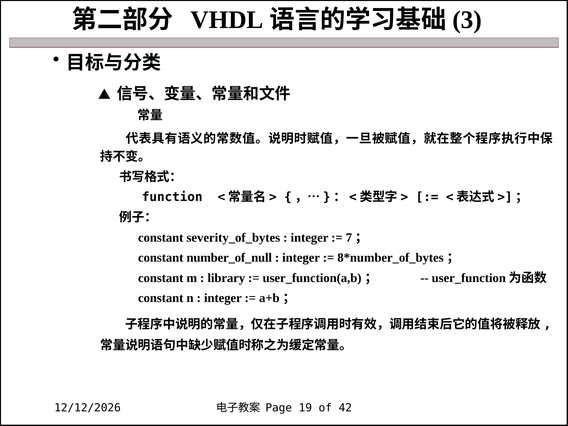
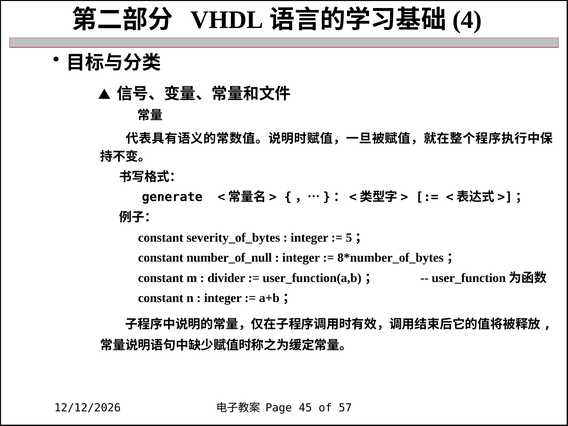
3: 3 -> 4 (467, 20)
function: function -> generate (172, 197)
7: 7 -> 5 (349, 238)
library: library -> divider (226, 278)
19: 19 -> 45 (305, 408)
42: 42 -> 57 (345, 408)
